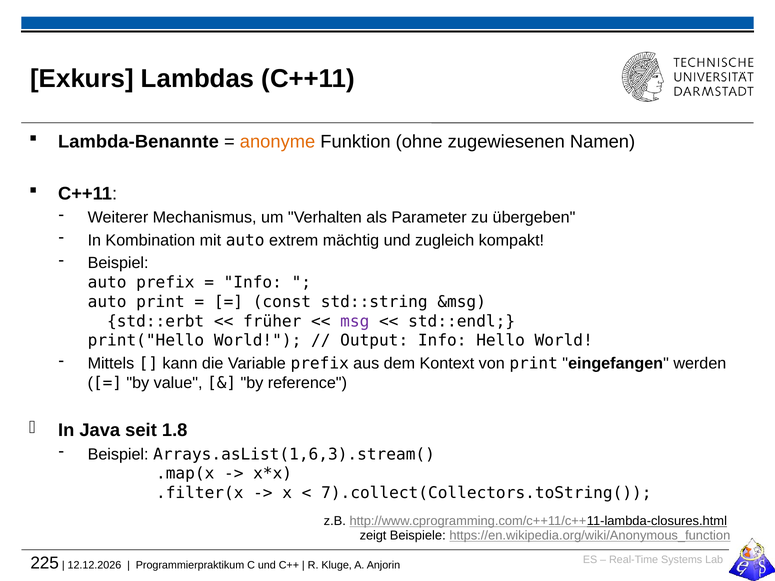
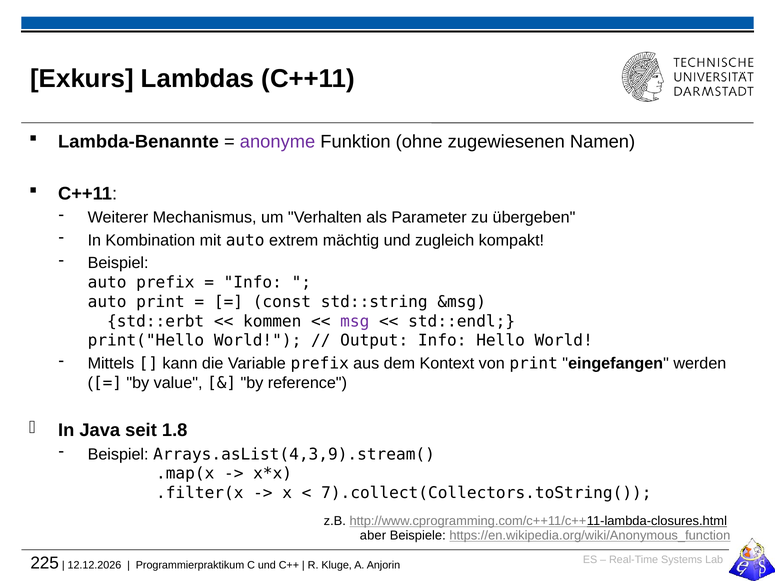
anonyme colour: orange -> purple (278, 142)
früher: früher -> kommen (272, 321)
Arrays.asList(1,6,3).stream(: Arrays.asList(1,6,3).stream( -> Arrays.asList(4,3,9).stream( (294, 454)
zeigt: zeigt -> aber (373, 536)
